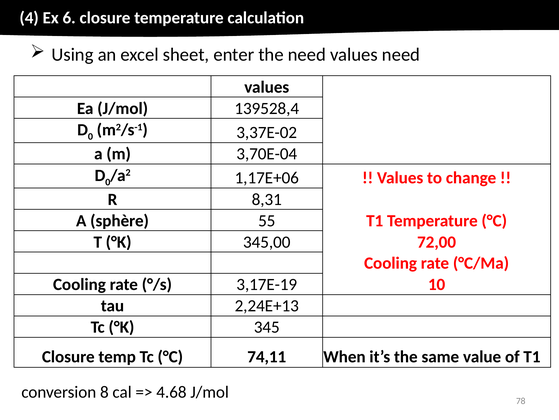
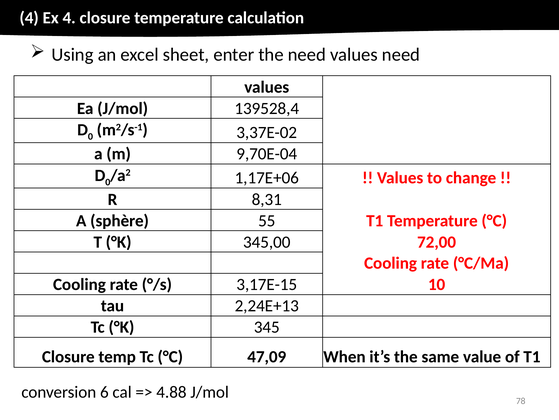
Ex 6: 6 -> 4 (69, 18)
3,70E-04: 3,70E-04 -> 9,70E-04 (267, 154)
3,17E-19: 3,17E-19 -> 3,17E-15 (267, 284)
74,11: 74,11 -> 47,09 (267, 356)
8: 8 -> 6 (104, 391)
4.68: 4.68 -> 4.88 (171, 391)
